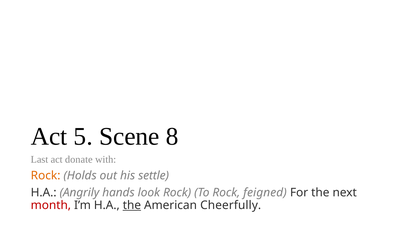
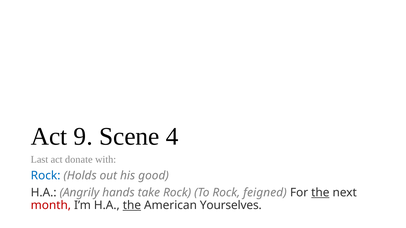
5: 5 -> 9 (83, 137)
8: 8 -> 4 (172, 137)
Rock colour: orange -> blue (46, 176)
settle: settle -> good (154, 176)
look: look -> take (149, 193)
the underline: none -> present (320, 193)
Cheerfully: Cheerfully -> Yourselves (231, 206)
